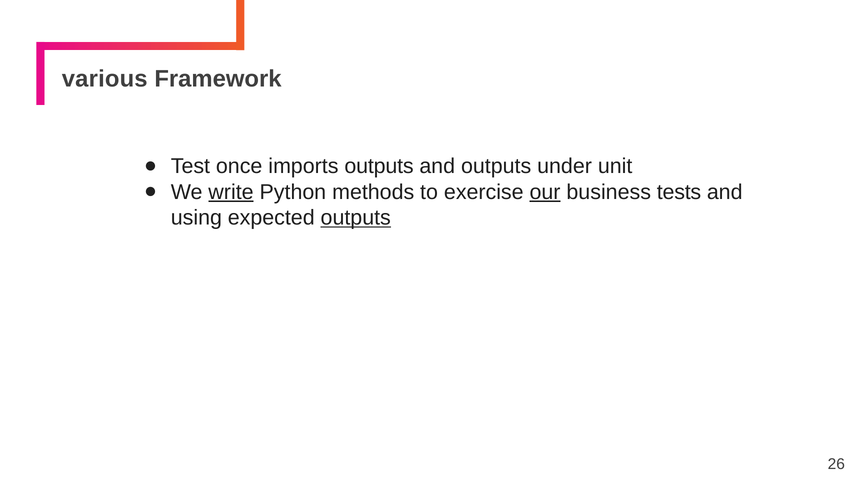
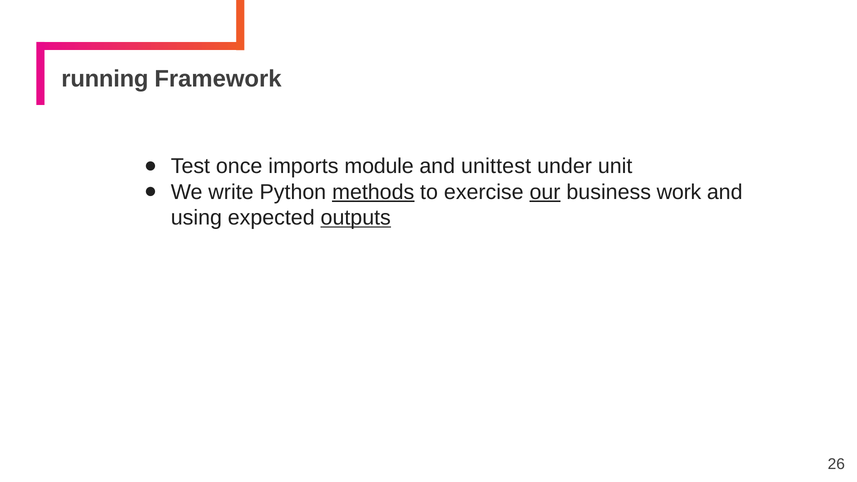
various: various -> running (105, 79)
imports outputs: outputs -> module (379, 166)
and outputs: outputs -> unittest (496, 166)
write underline: present -> none (231, 192)
methods underline: none -> present (373, 192)
tests: tests -> work (679, 192)
